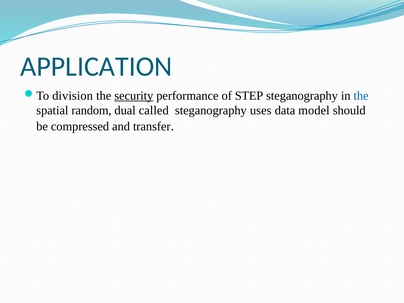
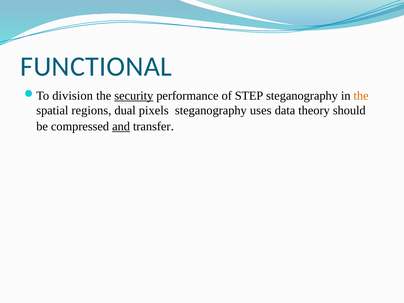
APPLICATION: APPLICATION -> FUNCTIONAL (96, 67)
the colour: blue -> orange (361, 96)
random: random -> regions (91, 111)
called: called -> pixels (154, 111)
model: model -> theory (314, 111)
and underline: none -> present (121, 126)
